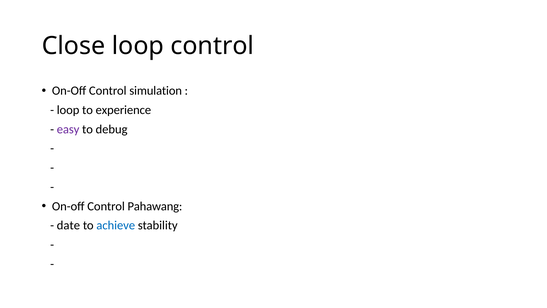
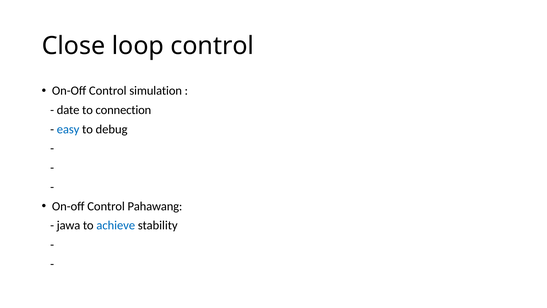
loop: loop -> date (68, 110)
experience: experience -> connection (123, 110)
easy colour: purple -> blue (68, 129)
date: date -> jawa (69, 225)
